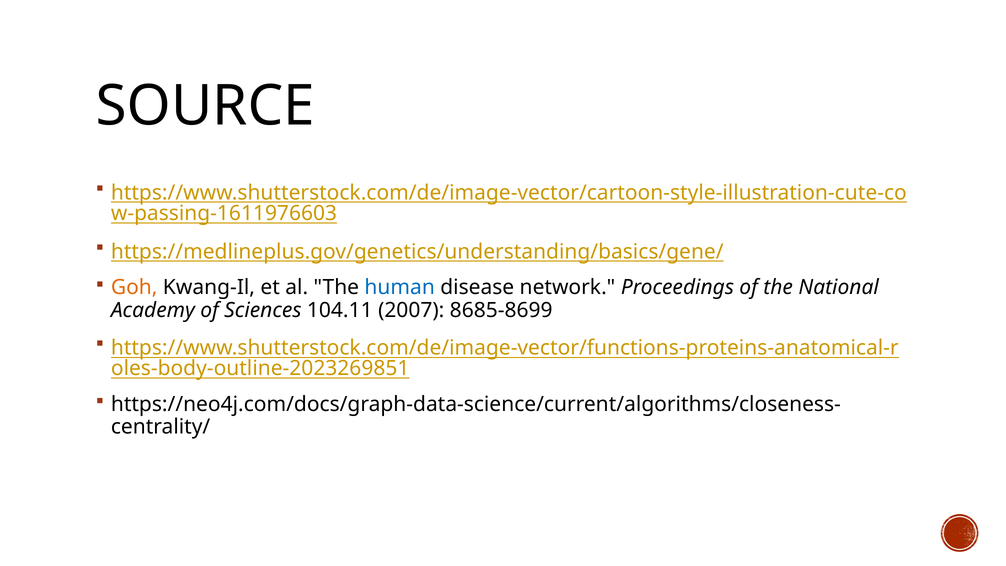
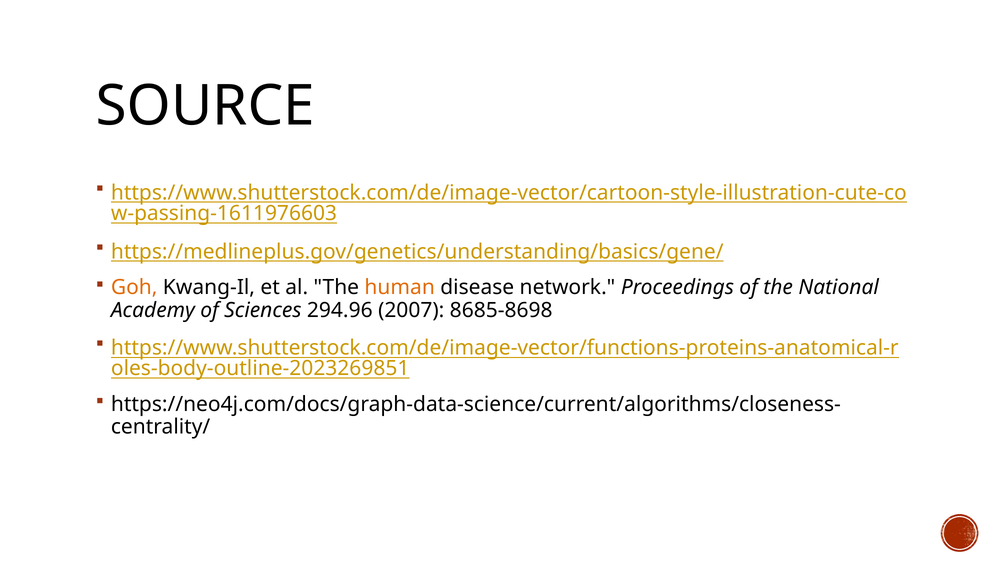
human colour: blue -> orange (400, 287)
104.11: 104.11 -> 294.96 (340, 310)
8685-8699: 8685-8699 -> 8685-8698 (501, 310)
